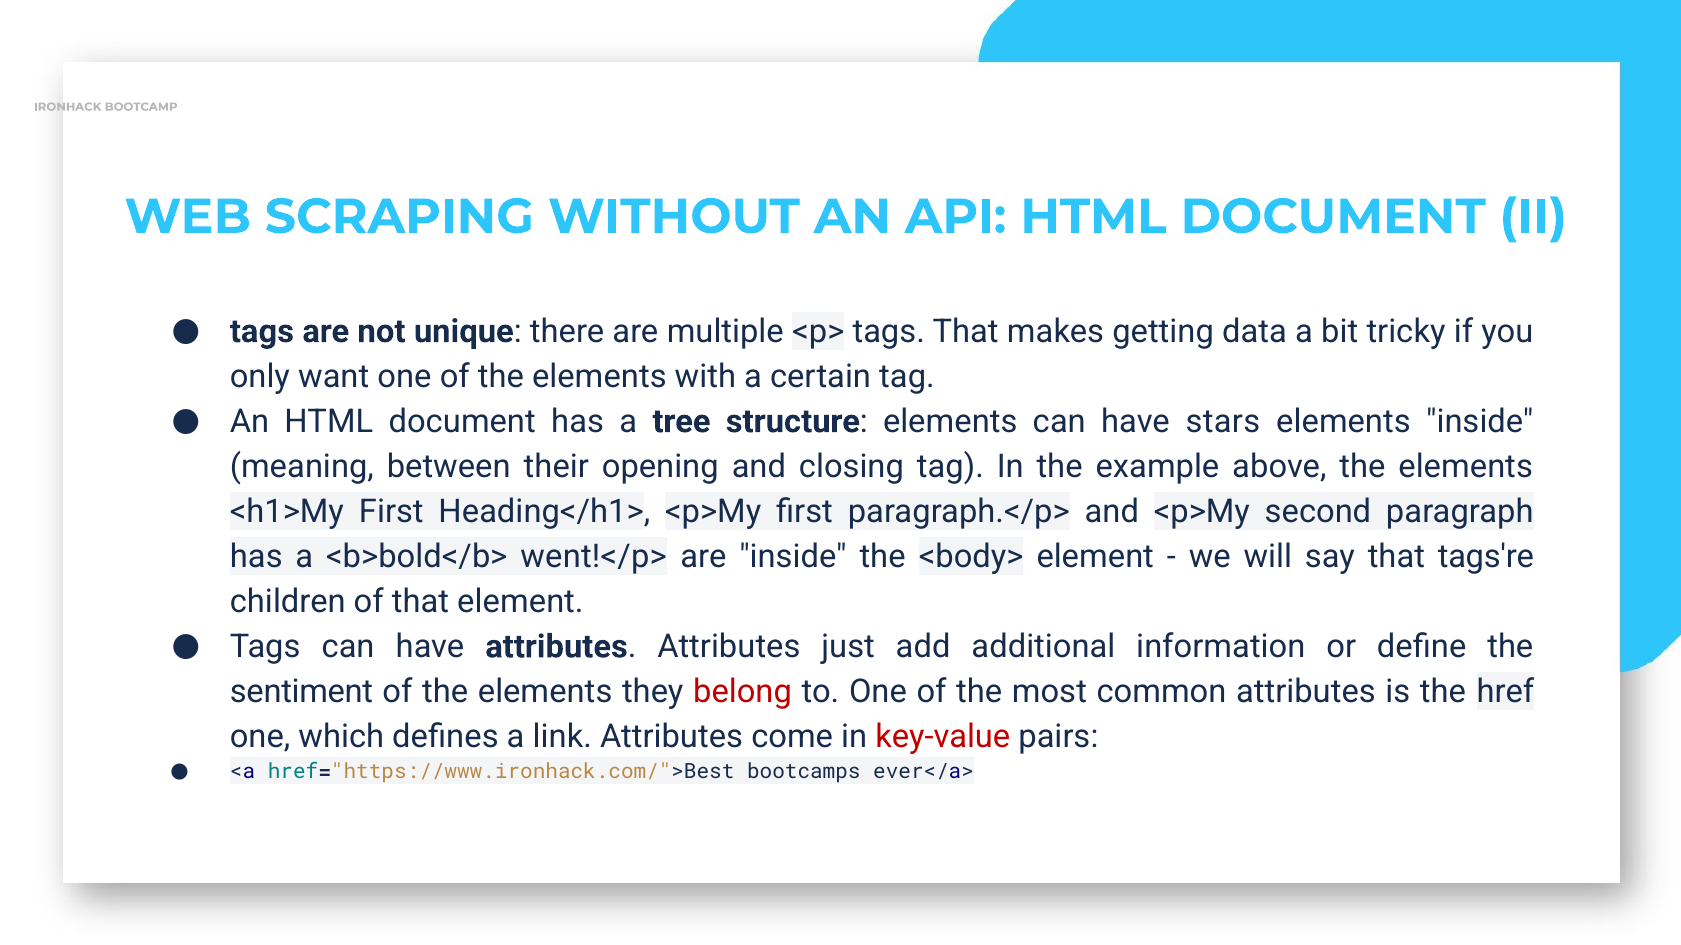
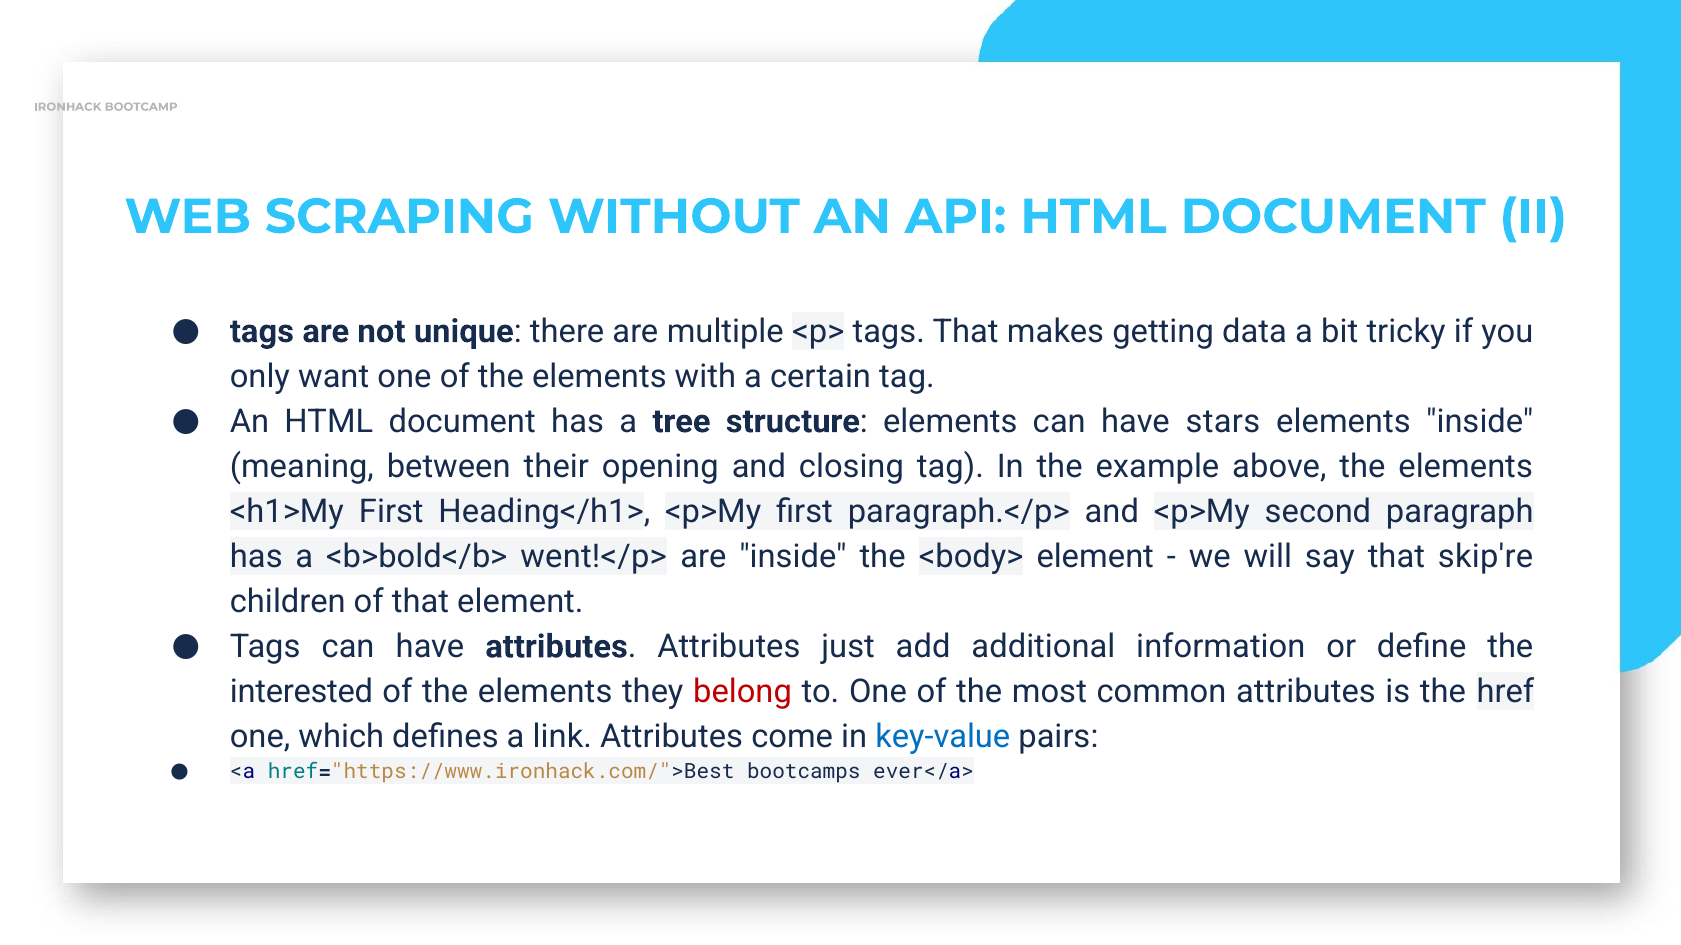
tags're: tags're -> skip're (1486, 557)
sentiment: sentiment -> interested (302, 692)
key-value colour: red -> blue (943, 737)
